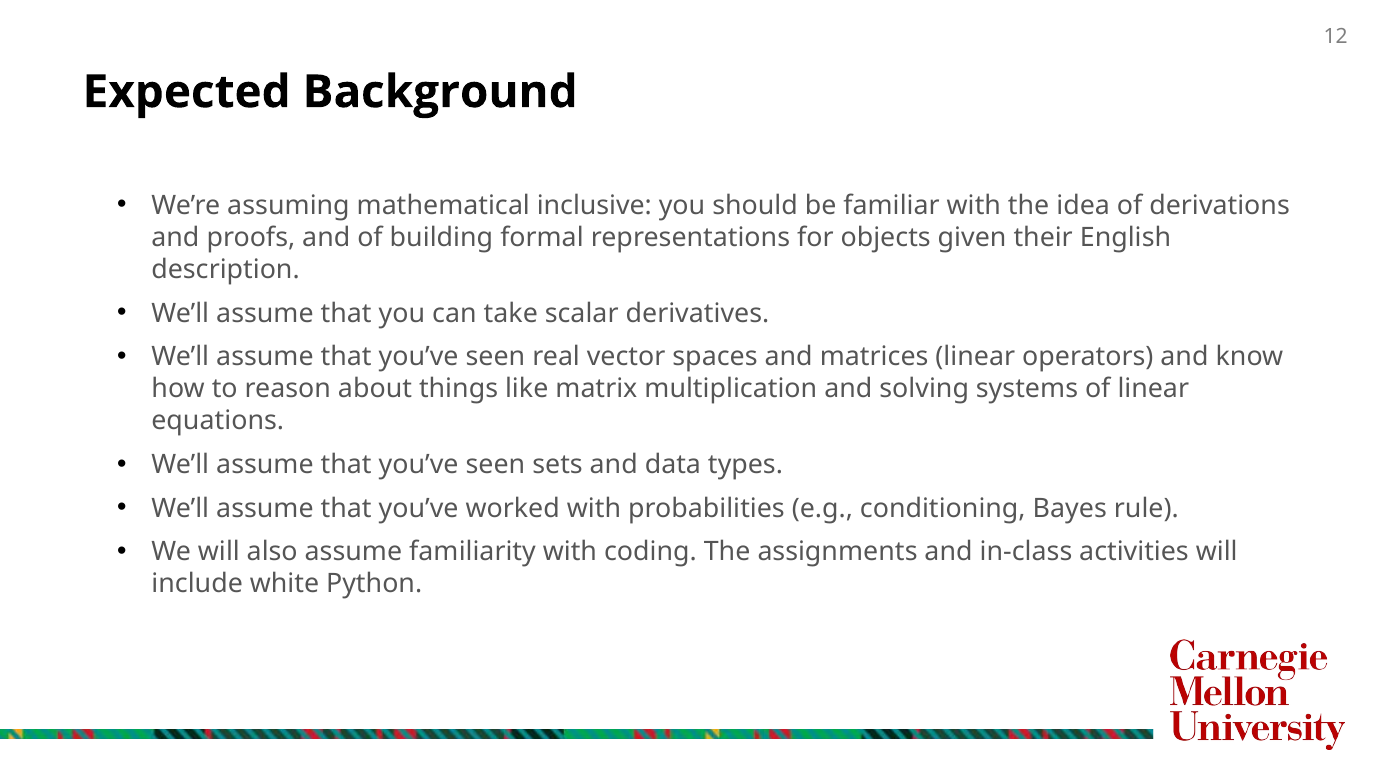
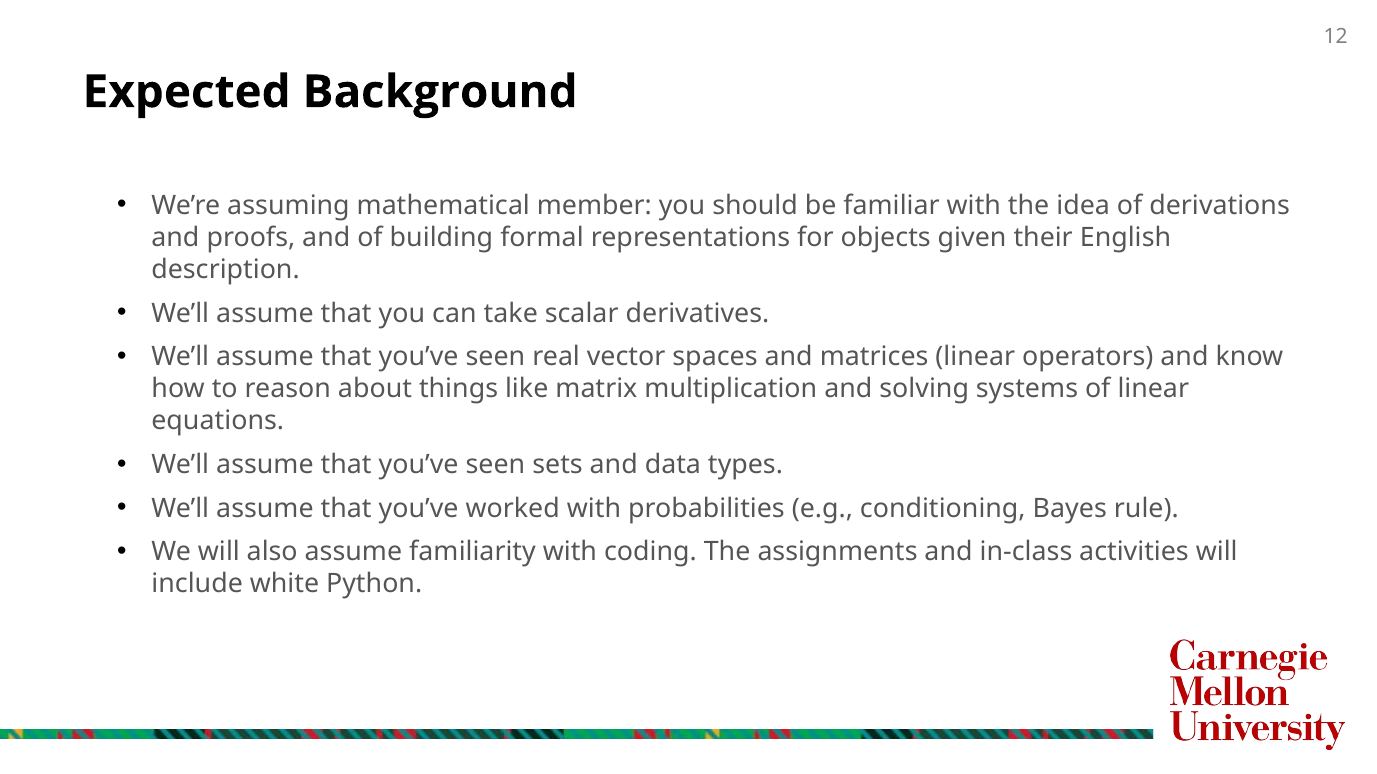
inclusive: inclusive -> member (594, 206)
